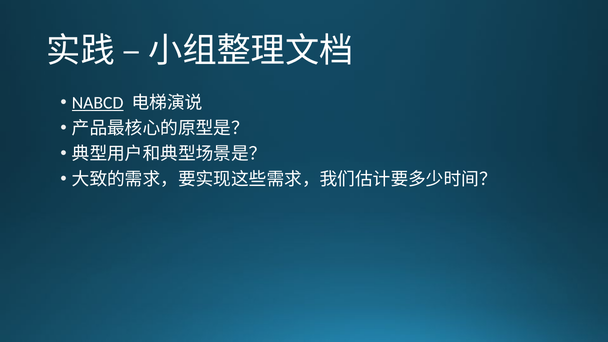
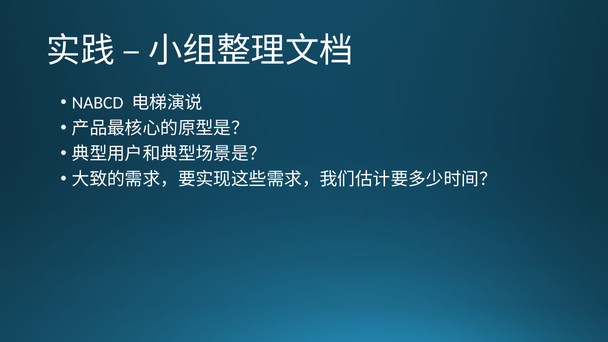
NABCD underline: present -> none (98, 103)
